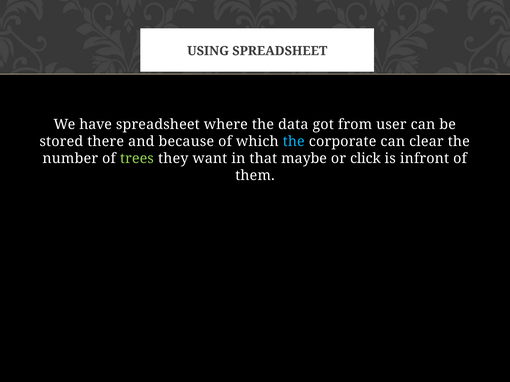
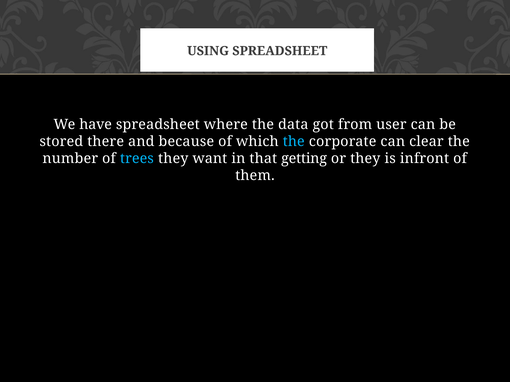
trees colour: light green -> light blue (137, 159)
maybe: maybe -> getting (304, 159)
or click: click -> they (365, 159)
